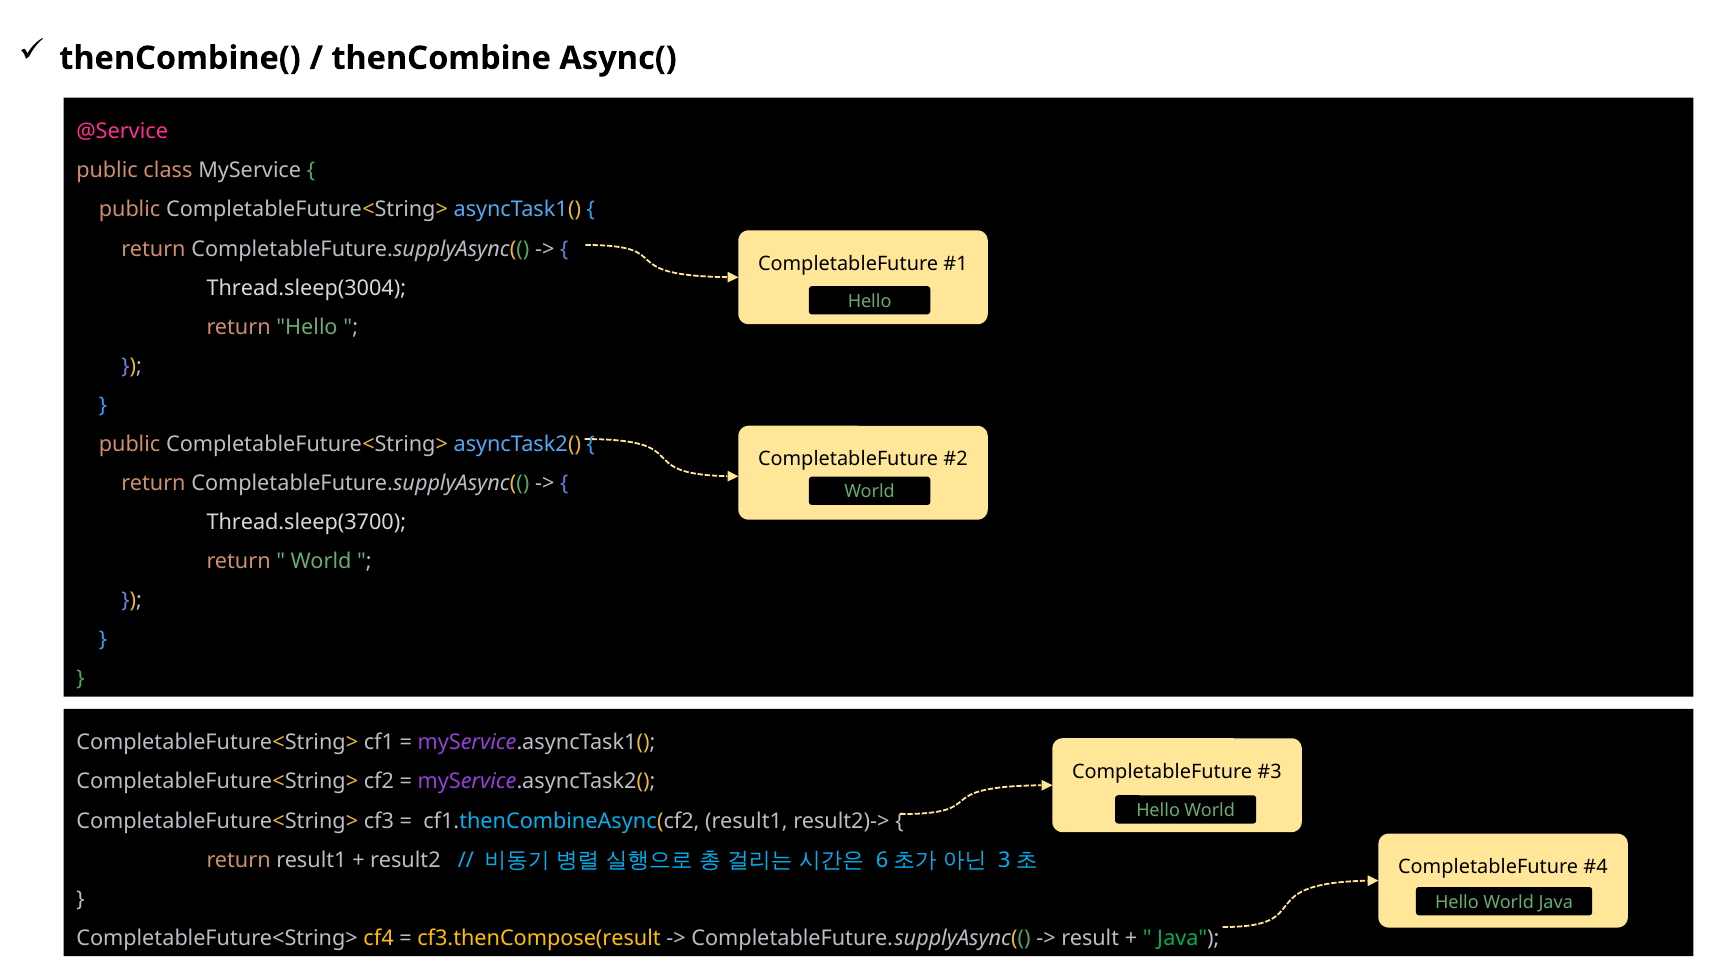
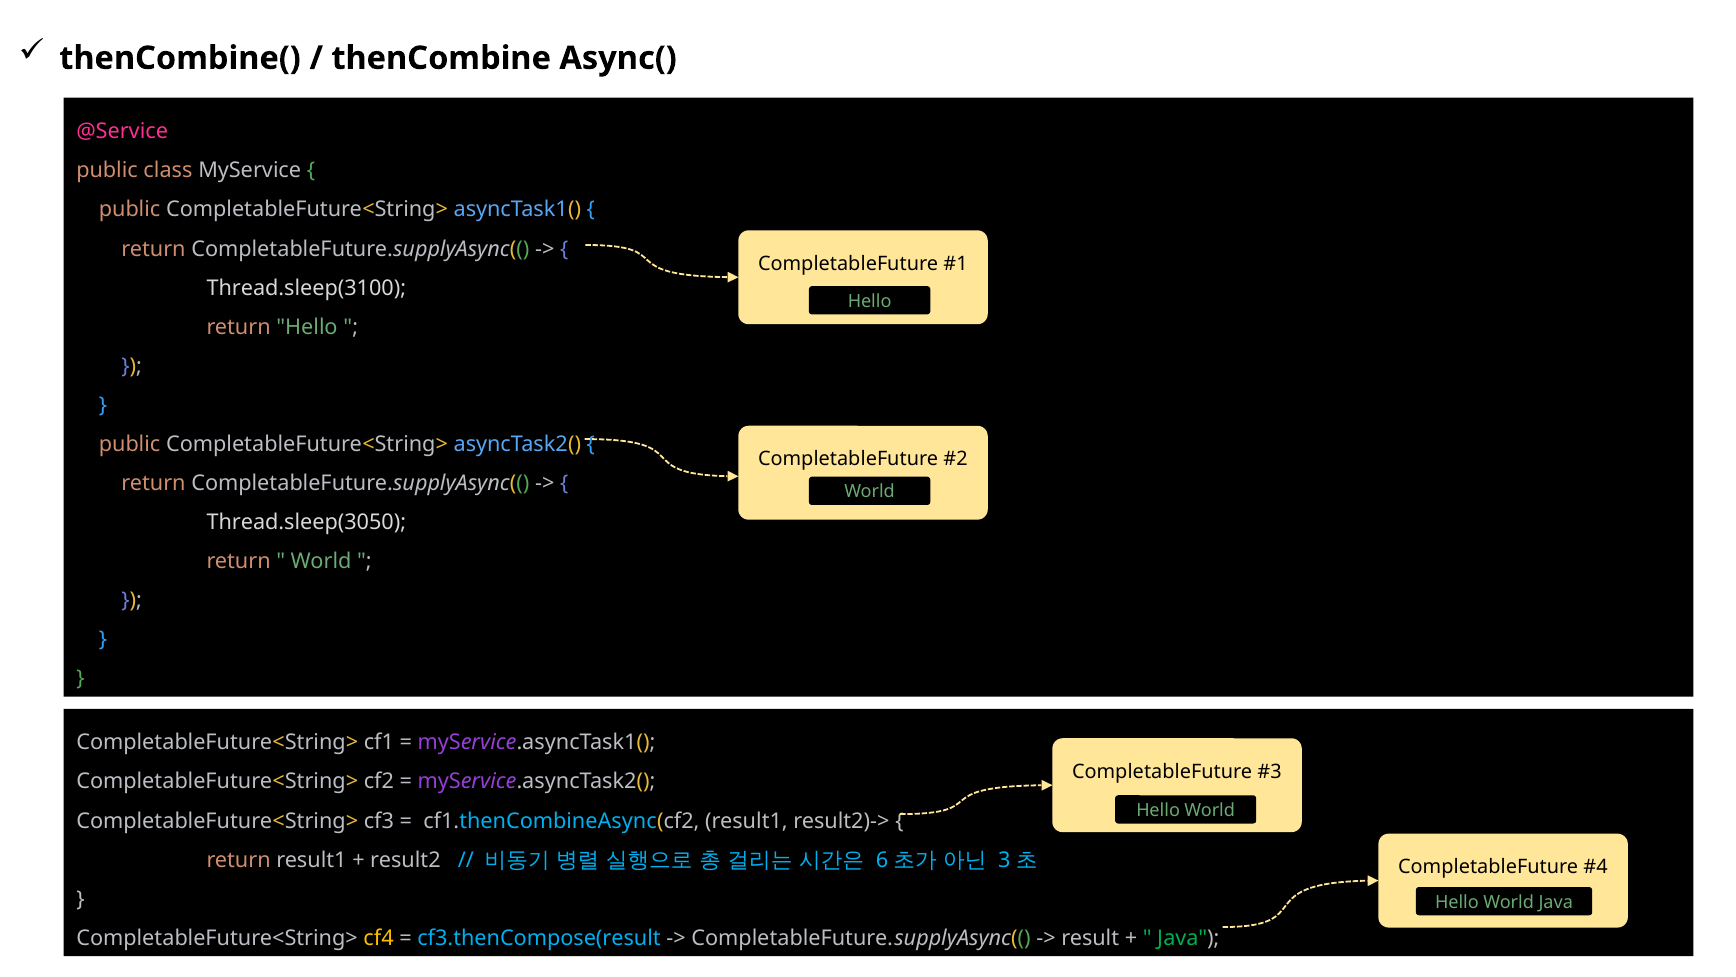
Thread.sleep(3004: Thread.sleep(3004 -> Thread.sleep(3100 (306, 288)
Thread.sleep(3700: Thread.sleep(3700 -> Thread.sleep(3050 (306, 522)
cf3.thenCompose(result colour: yellow -> light blue (539, 938)
